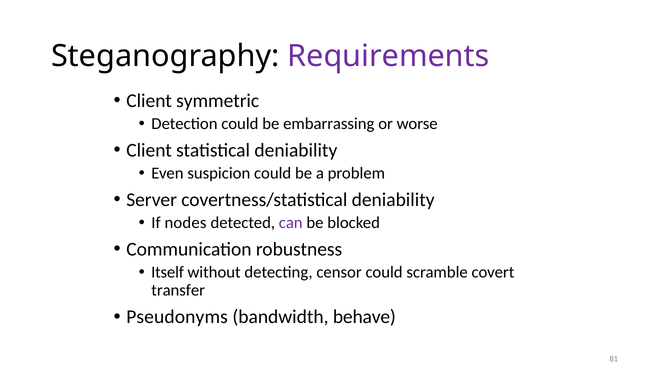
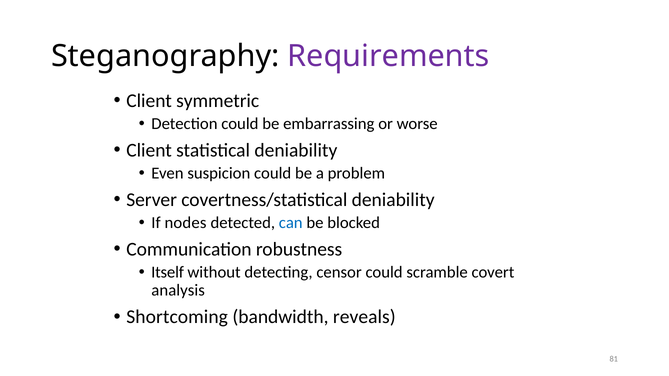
can colour: purple -> blue (291, 223)
transfer: transfer -> analysis (178, 291)
Pseudonyms: Pseudonyms -> Shortcoming (177, 317)
behave: behave -> reveals (364, 317)
